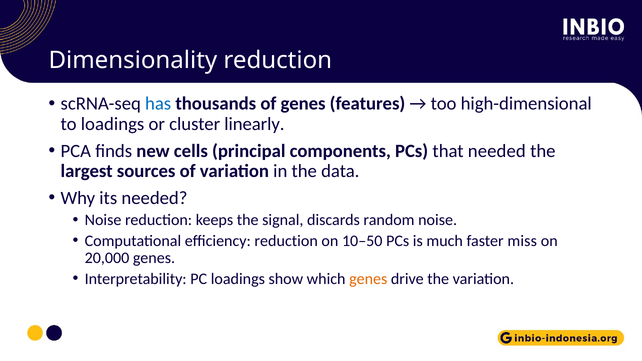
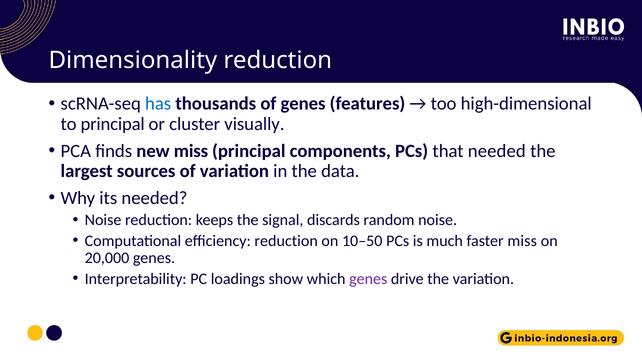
to loadings: loadings -> principal (113, 124)
linearly: linearly -> visually (254, 124)
new cells: cells -> miss (191, 151)
genes colour: orange -> purple (368, 279)
